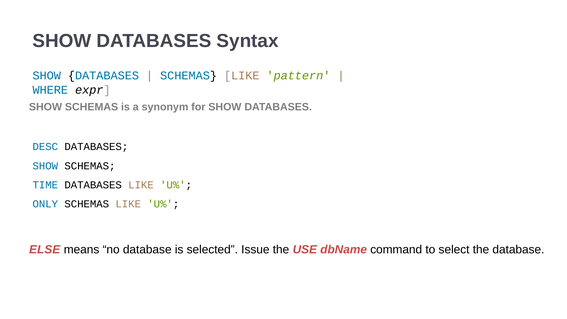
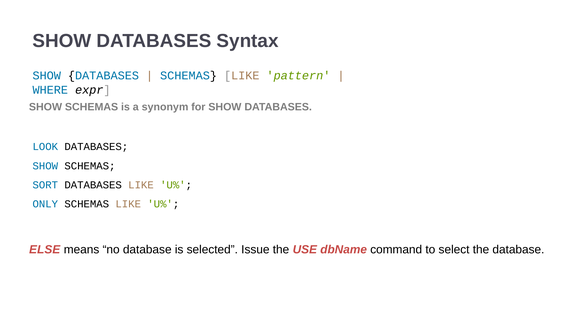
DESC: DESC -> LOOK (45, 147)
TIME: TIME -> SORT (45, 185)
